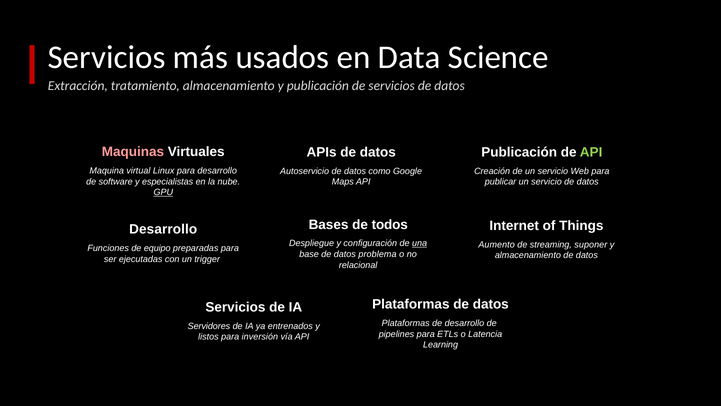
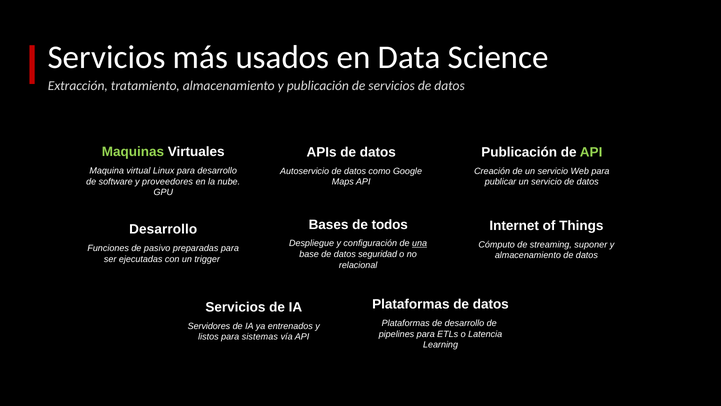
Maquinas colour: pink -> light green (133, 152)
especialistas: especialistas -> proveedores (168, 181)
GPU underline: present -> none (163, 192)
Aumento: Aumento -> Cómputo (497, 244)
equipo: equipo -> pasivo (157, 248)
problema: problema -> seguridad (378, 254)
inversión: inversión -> sistemas (260, 337)
